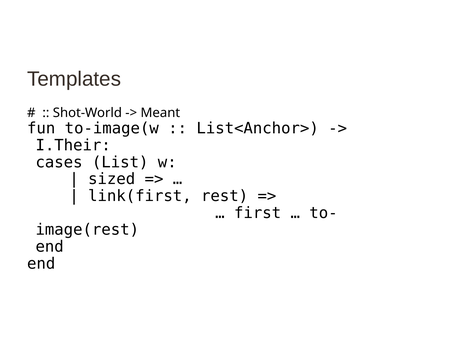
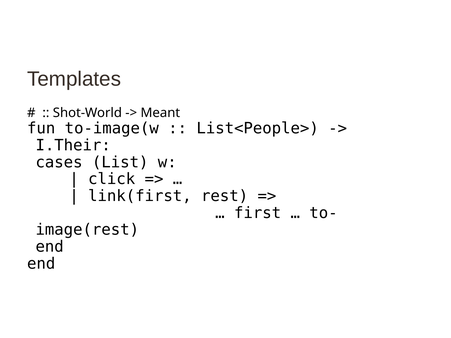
List<Anchor>: List<Anchor> -> List<People> (258, 129)
sized: sized -> click (112, 179)
